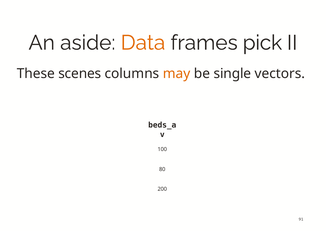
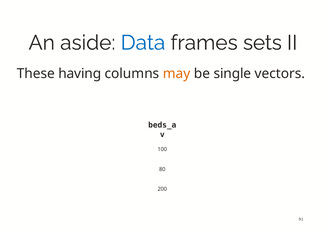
Data colour: orange -> blue (143, 43)
pick: pick -> sets (262, 43)
scenes: scenes -> having (80, 73)
